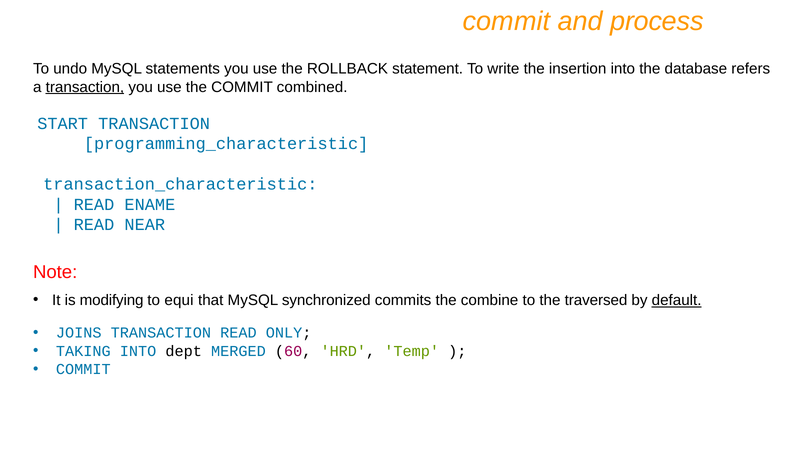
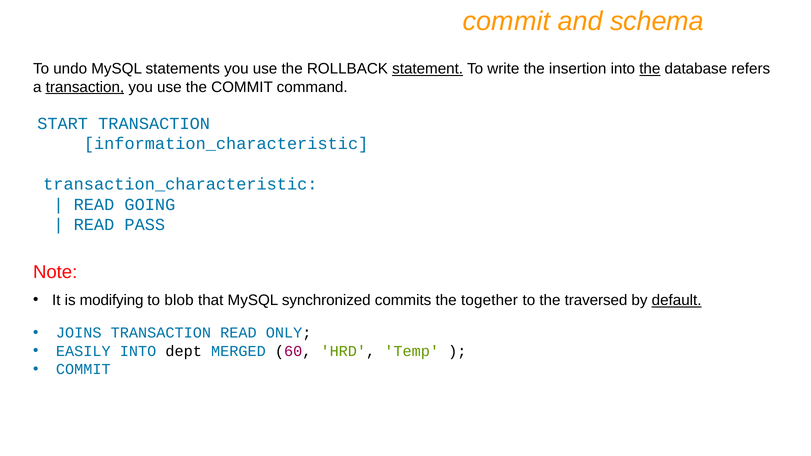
process: process -> schema (657, 21)
statement underline: none -> present (428, 69)
the underline: none -> present (650, 69)
combined: combined -> command (312, 87)
programming_characteristic: programming_characteristic -> information_characteristic (226, 144)
ENAME: ENAME -> GOING (150, 205)
NEAR: NEAR -> PASS (145, 225)
equi: equi -> blob (179, 300)
combine: combine -> together (490, 300)
TAKING: TAKING -> EASILY (83, 351)
